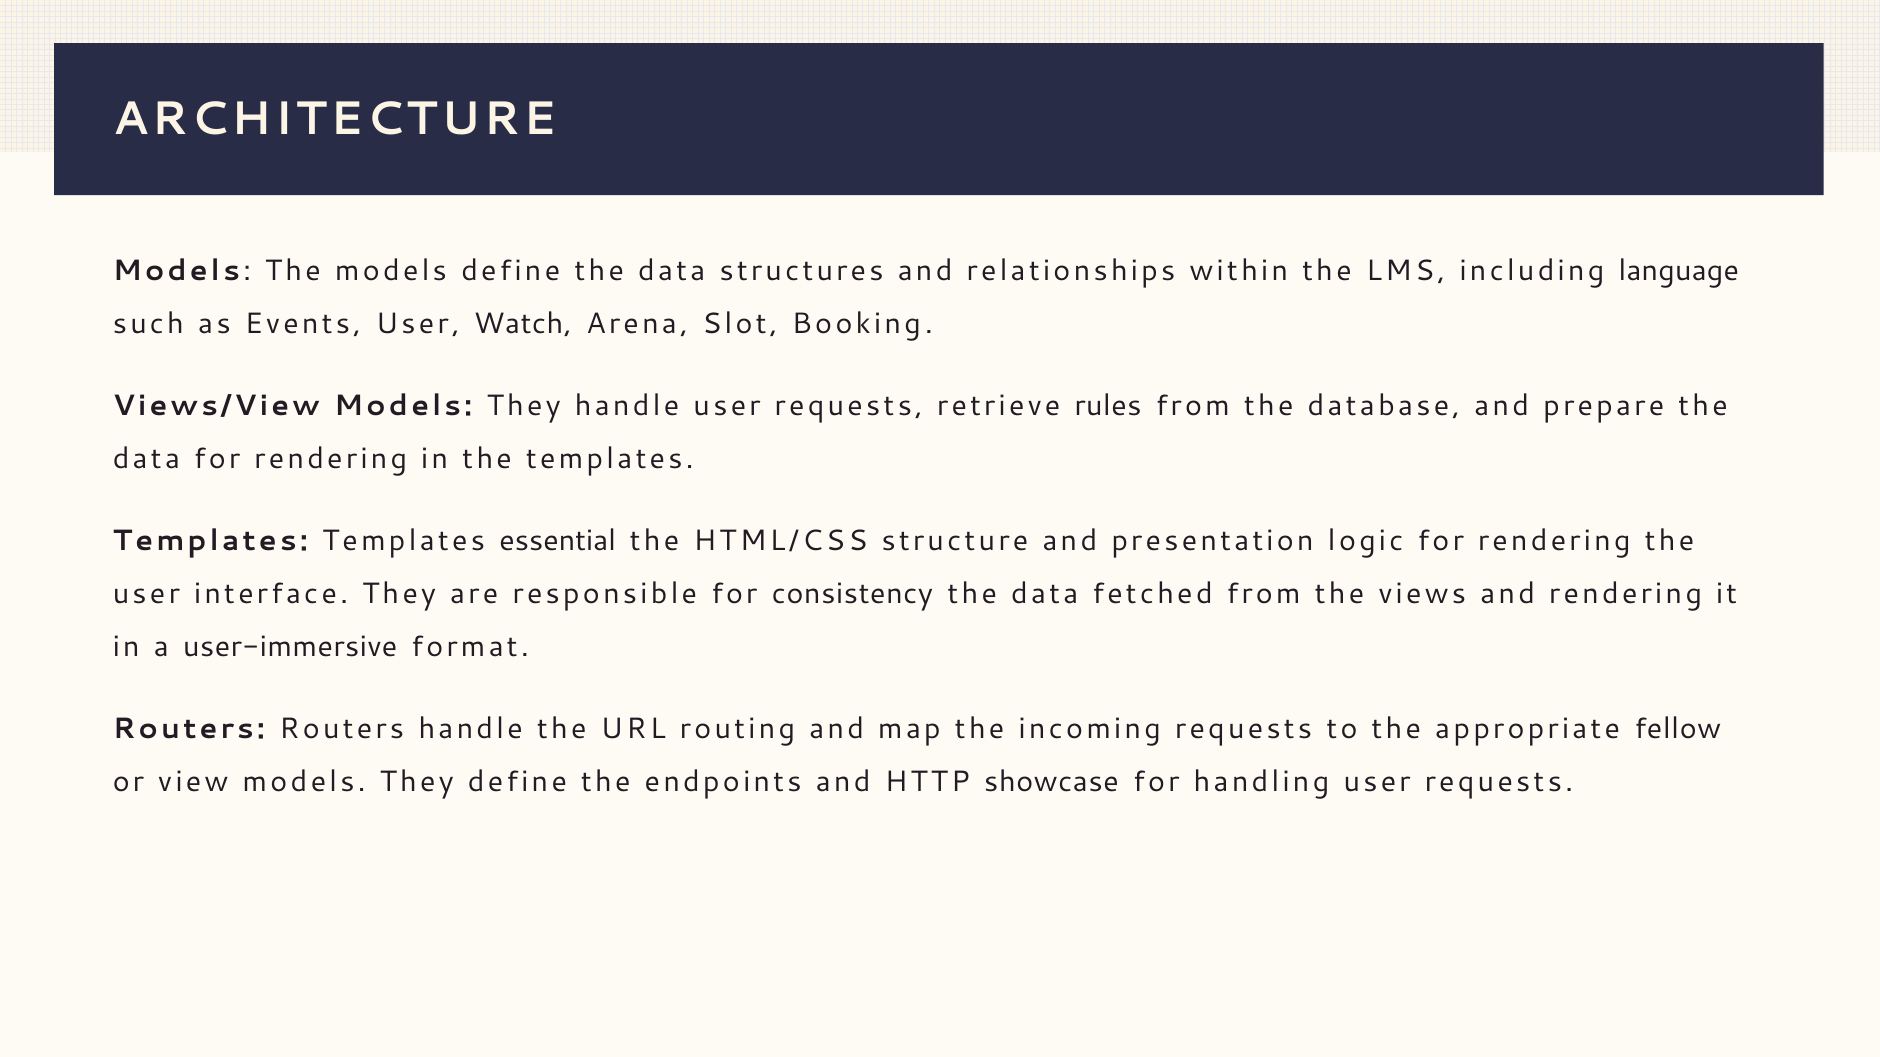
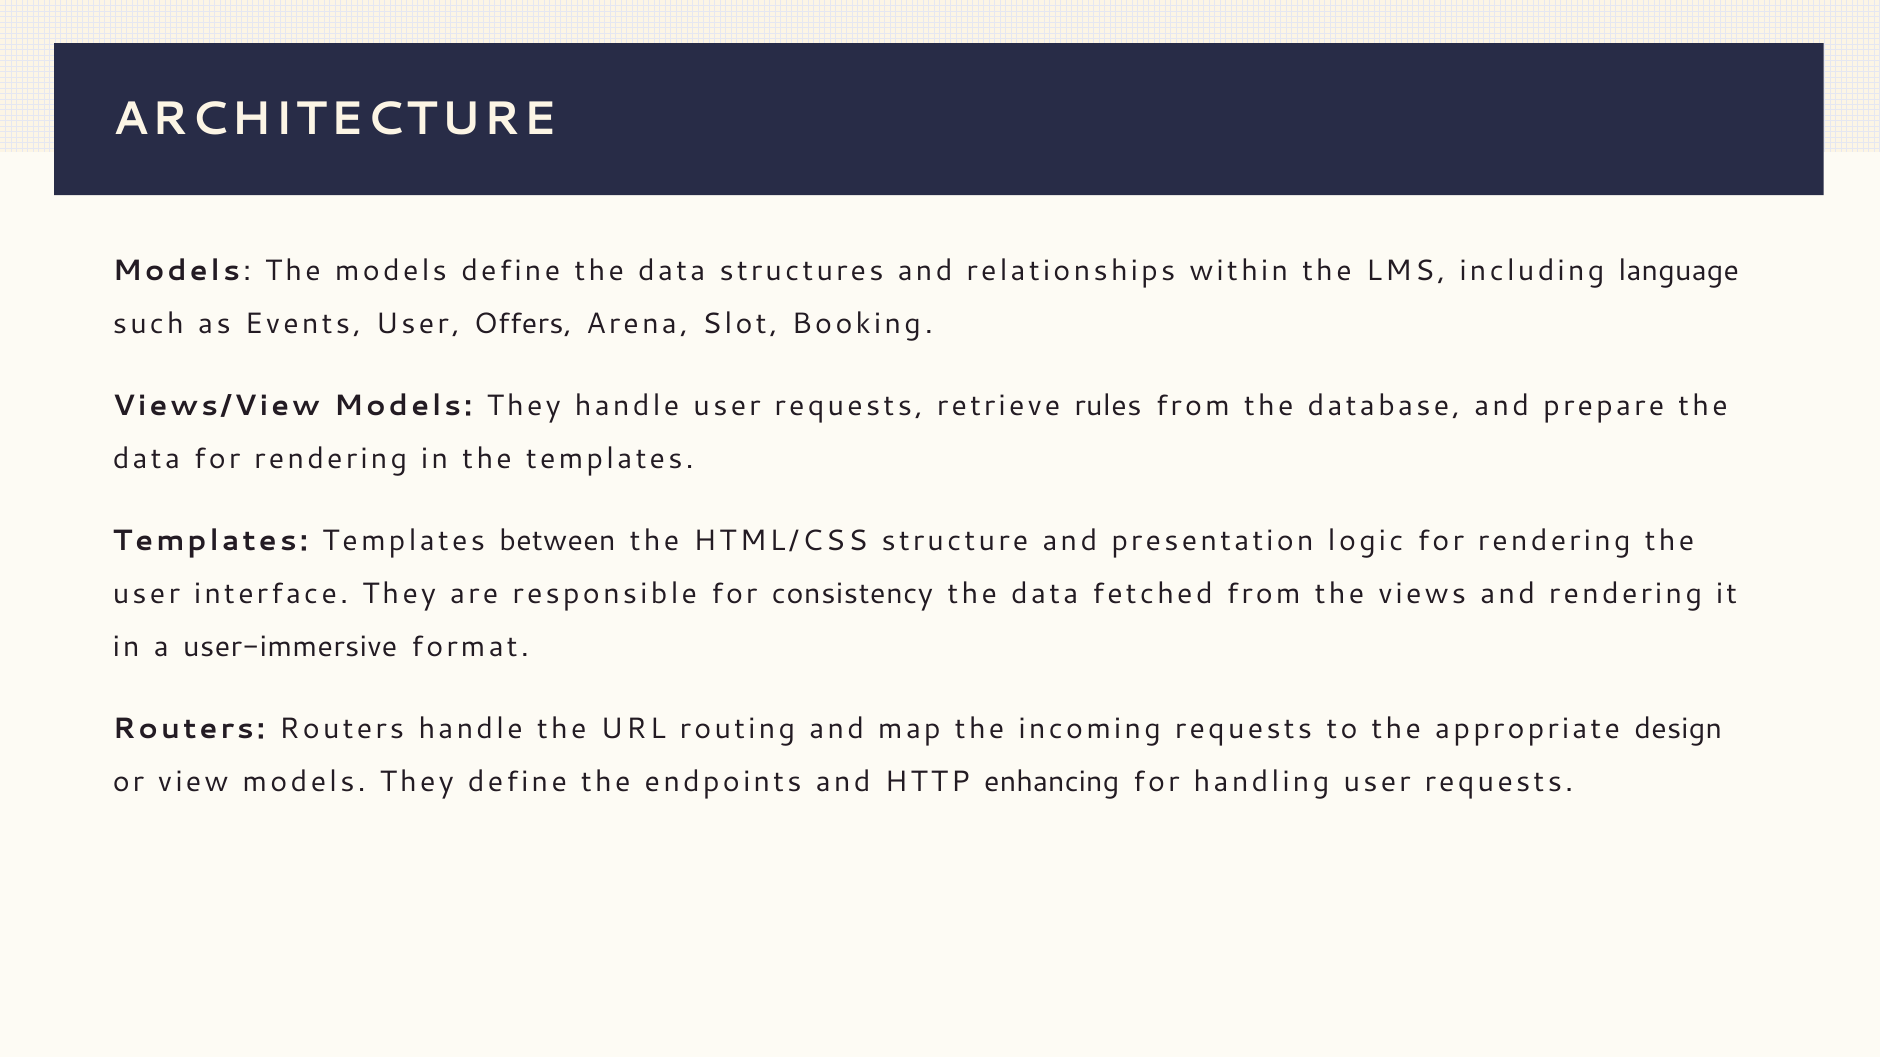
Watch: Watch -> Offers (523, 324)
essential: essential -> between (557, 541)
fellow: fellow -> design (1678, 729)
showcase: showcase -> enhancing (1052, 782)
